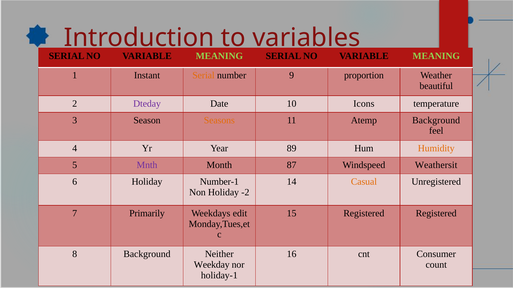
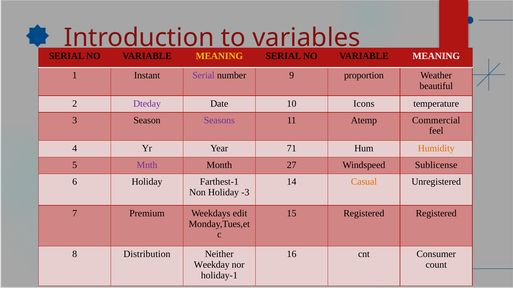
MEANING colour: light green -> yellow (219, 56)
MEANING colour: light green -> white (436, 56)
Serial colour: orange -> purple (203, 76)
Seasons colour: orange -> purple (219, 120)
Atemp Background: Background -> Commercial (436, 120)
89: 89 -> 71 (292, 149)
87: 87 -> 27 (292, 165)
Weathersit: Weathersit -> Sublicense (436, 165)
Number-1: Number-1 -> Farthest-1 (219, 182)
-2: -2 -> -3 (245, 193)
Primarily: Primarily -> Premium (147, 214)
8 Background: Background -> Distribution (147, 255)
